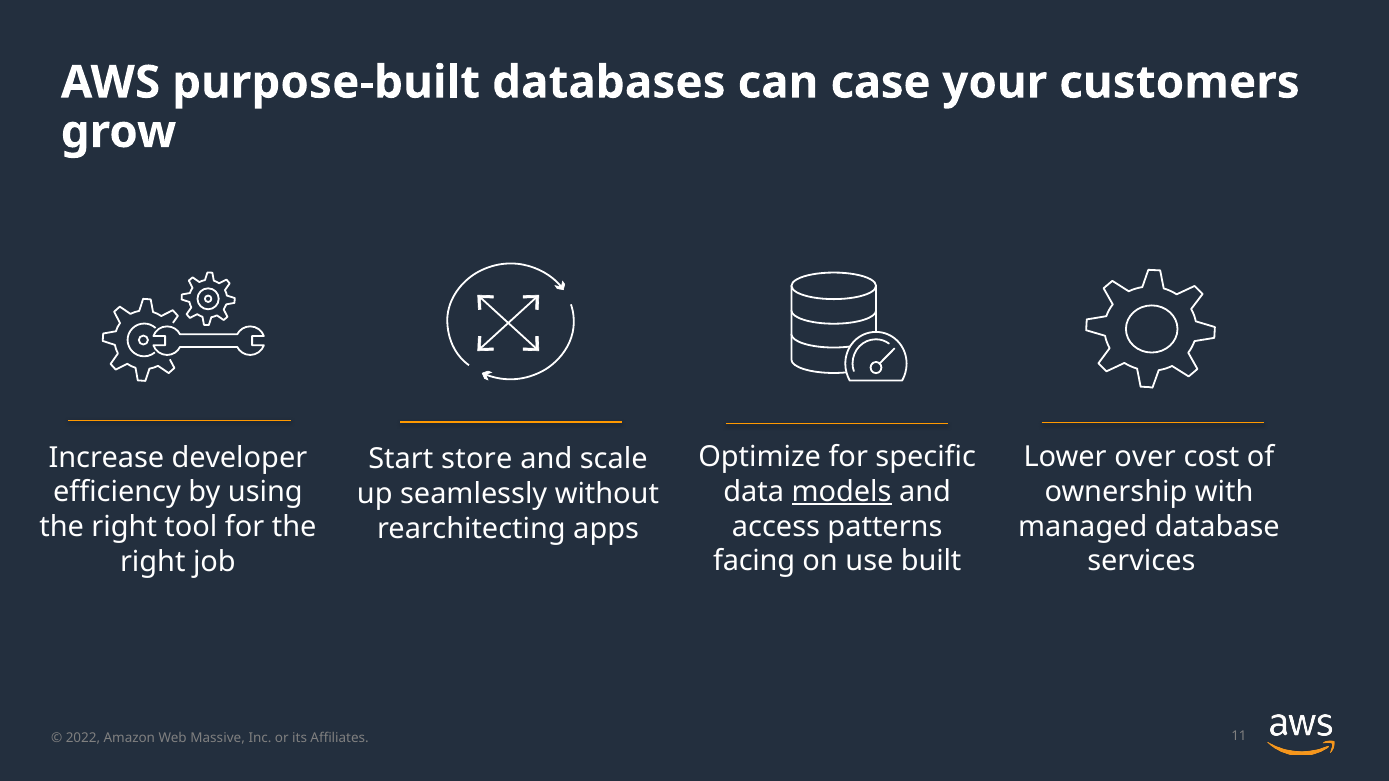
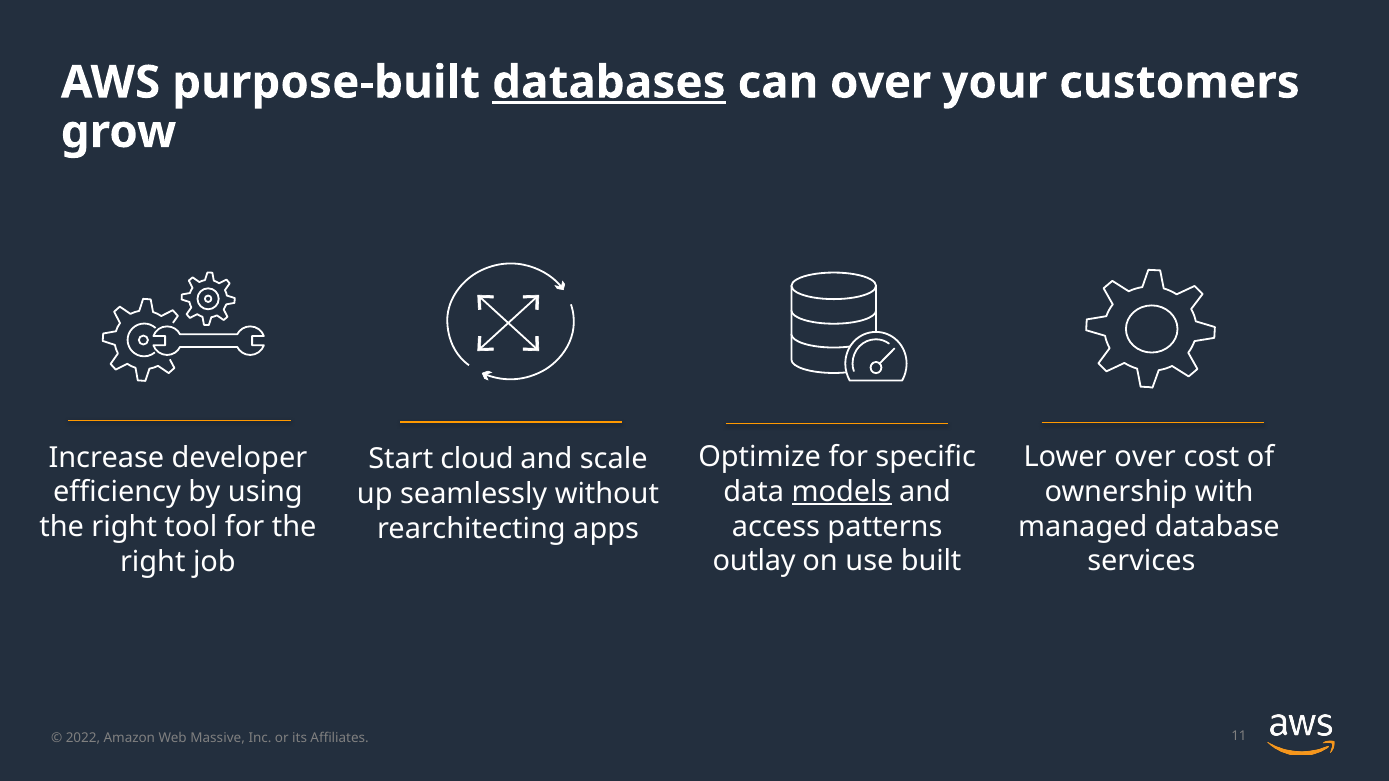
databases underline: none -> present (609, 83)
can case: case -> over (881, 83)
store: store -> cloud (477, 460)
facing: facing -> outlay (754, 561)
